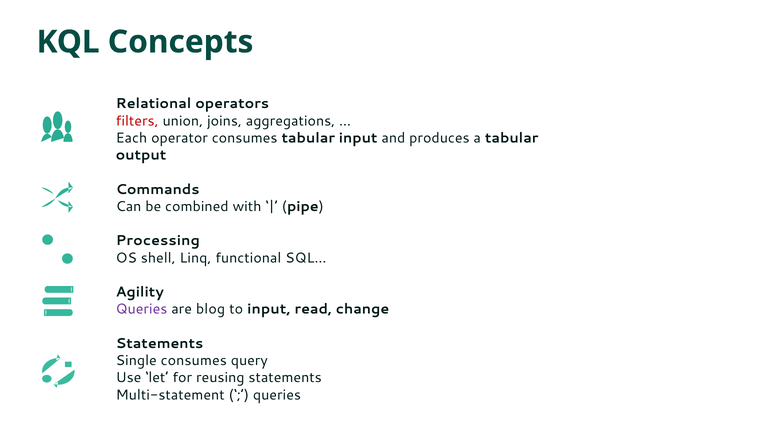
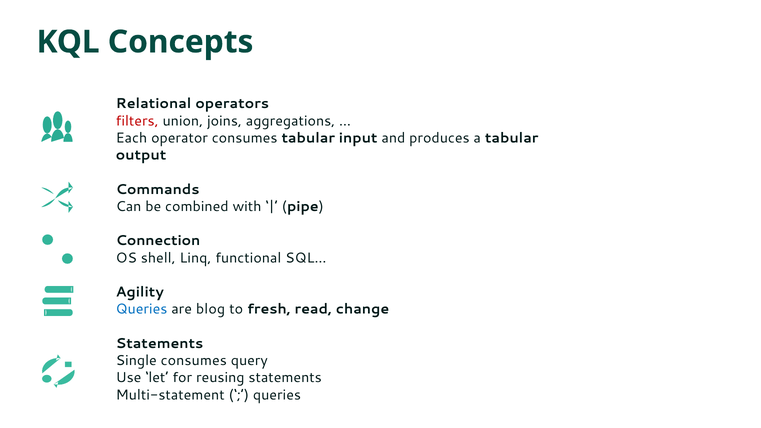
Processing: Processing -> Connection (158, 241)
Queries colour: purple -> blue (142, 309)
to input: input -> fresh (269, 309)
